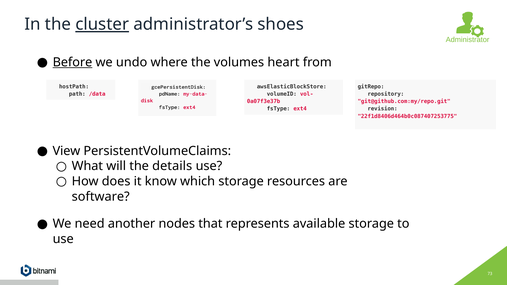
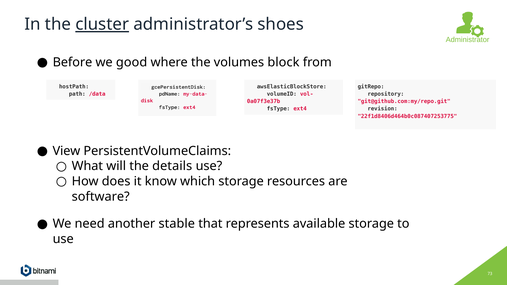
Before underline: present -> none (72, 62)
undo: undo -> good (132, 62)
heart: heart -> block (283, 62)
nodes: nodes -> stable (177, 224)
